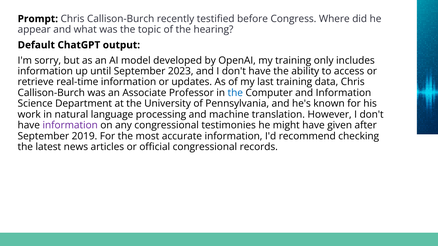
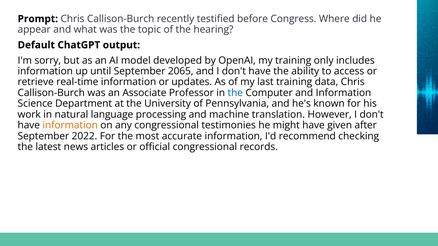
2023: 2023 -> 2065 (181, 71)
information colour: purple -> orange (70, 125)
2019: 2019 -> 2022 (85, 136)
